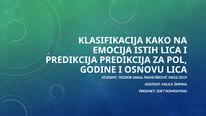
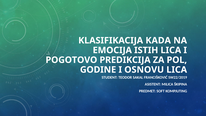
KAKO: KAKO -> KADA (158, 40)
PREDIKCIJA: PREDIKCIJA -> POGOTOVO (71, 60)
